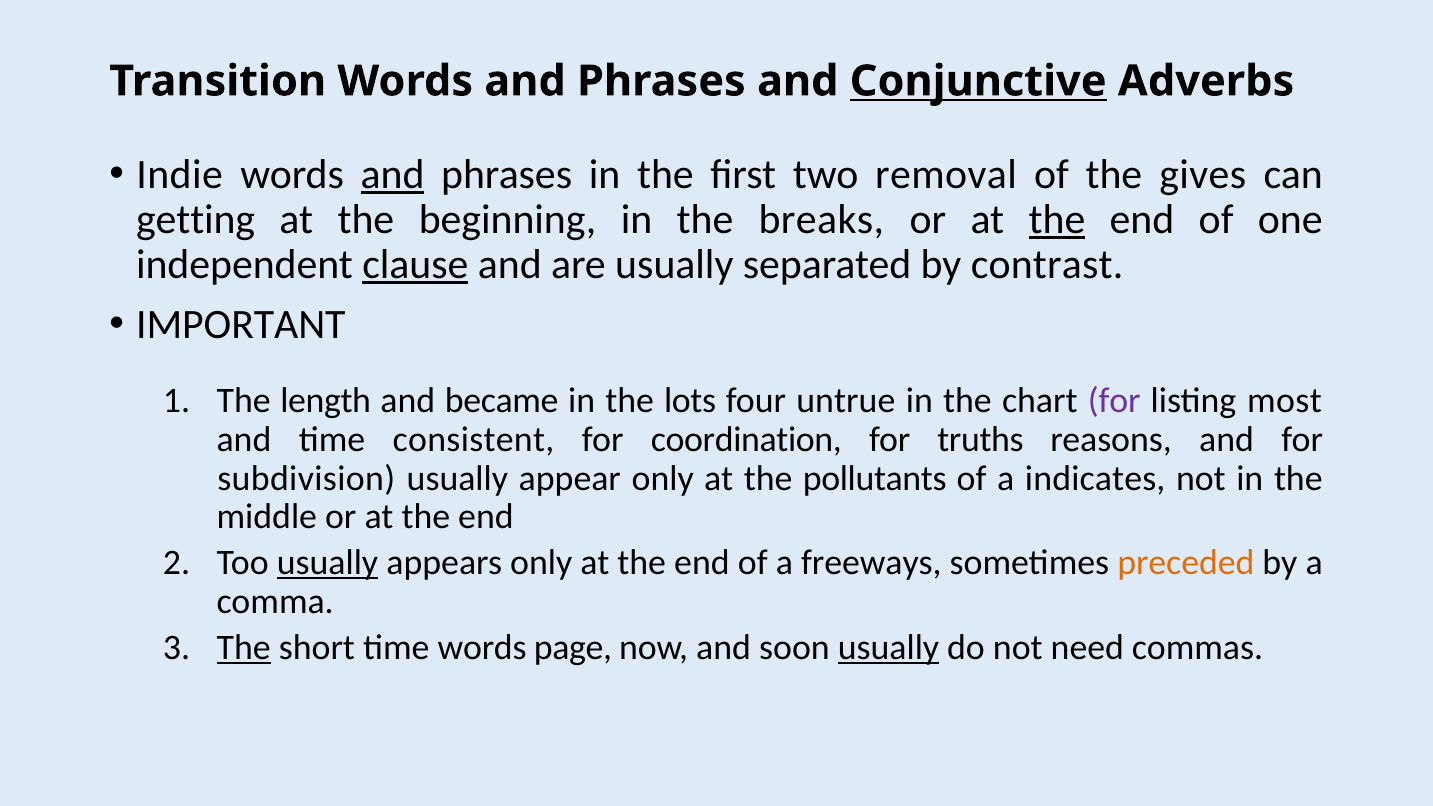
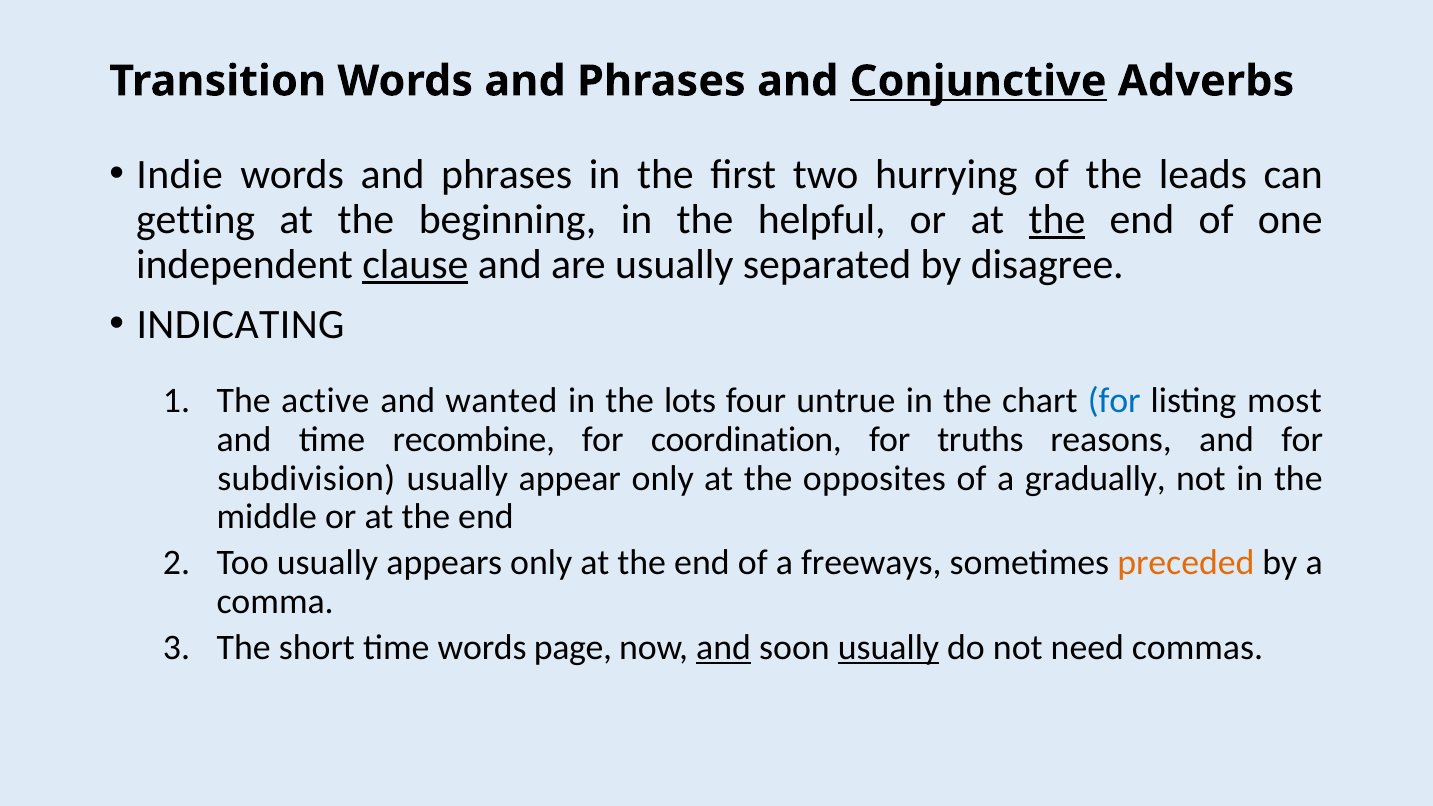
and underline: present -> none (393, 174)
removal: removal -> hurrying (946, 174)
gives: gives -> leads (1203, 174)
breaks: breaks -> helpful (822, 220)
contrast: contrast -> disagree (1047, 265)
IMPORTANT: IMPORTANT -> INDICATING (241, 325)
length: length -> active (325, 401)
became: became -> wanted (501, 401)
for colour: purple -> blue (1114, 401)
consistent: consistent -> recombine (474, 440)
pollutants: pollutants -> opposites (874, 478)
indicates: indicates -> gradually (1095, 478)
usually underline: present -> none (327, 563)
The underline: present -> none (244, 648)
and underline: none -> present (724, 648)
